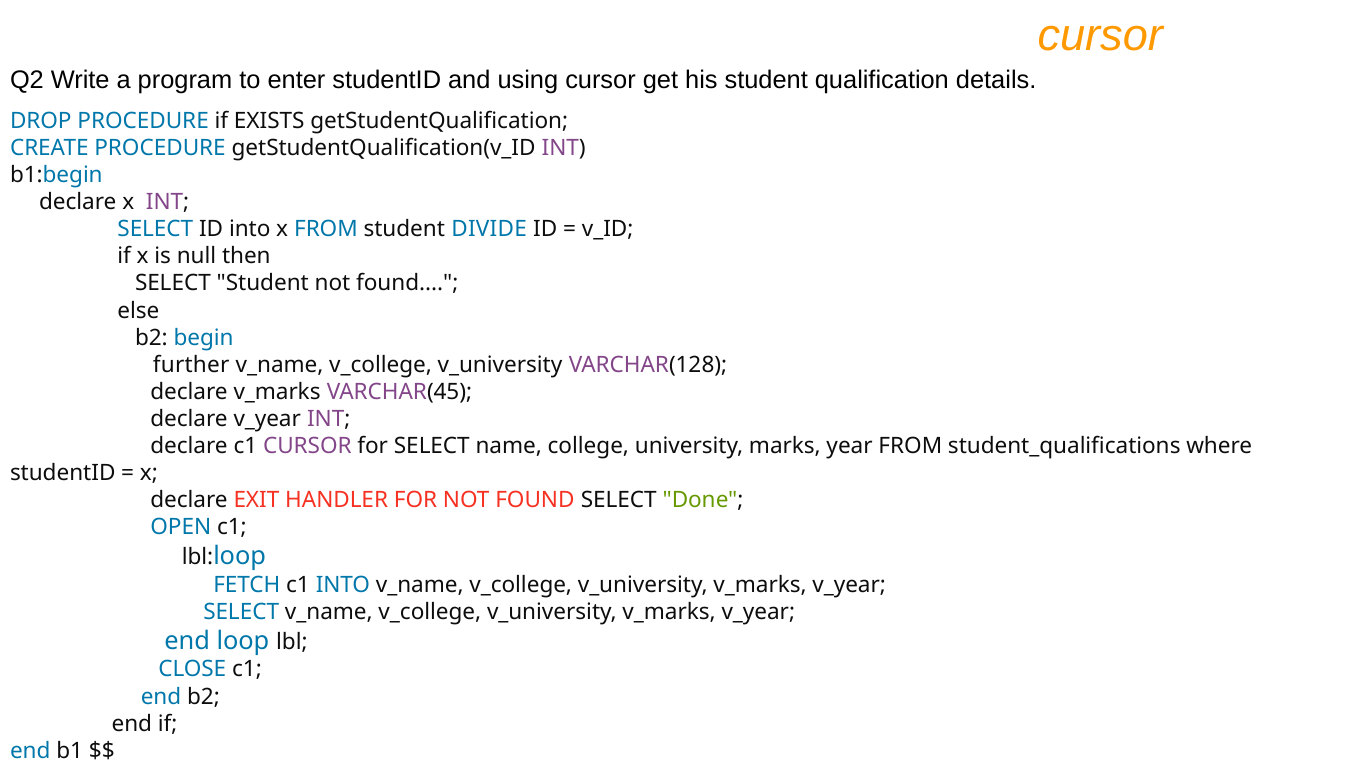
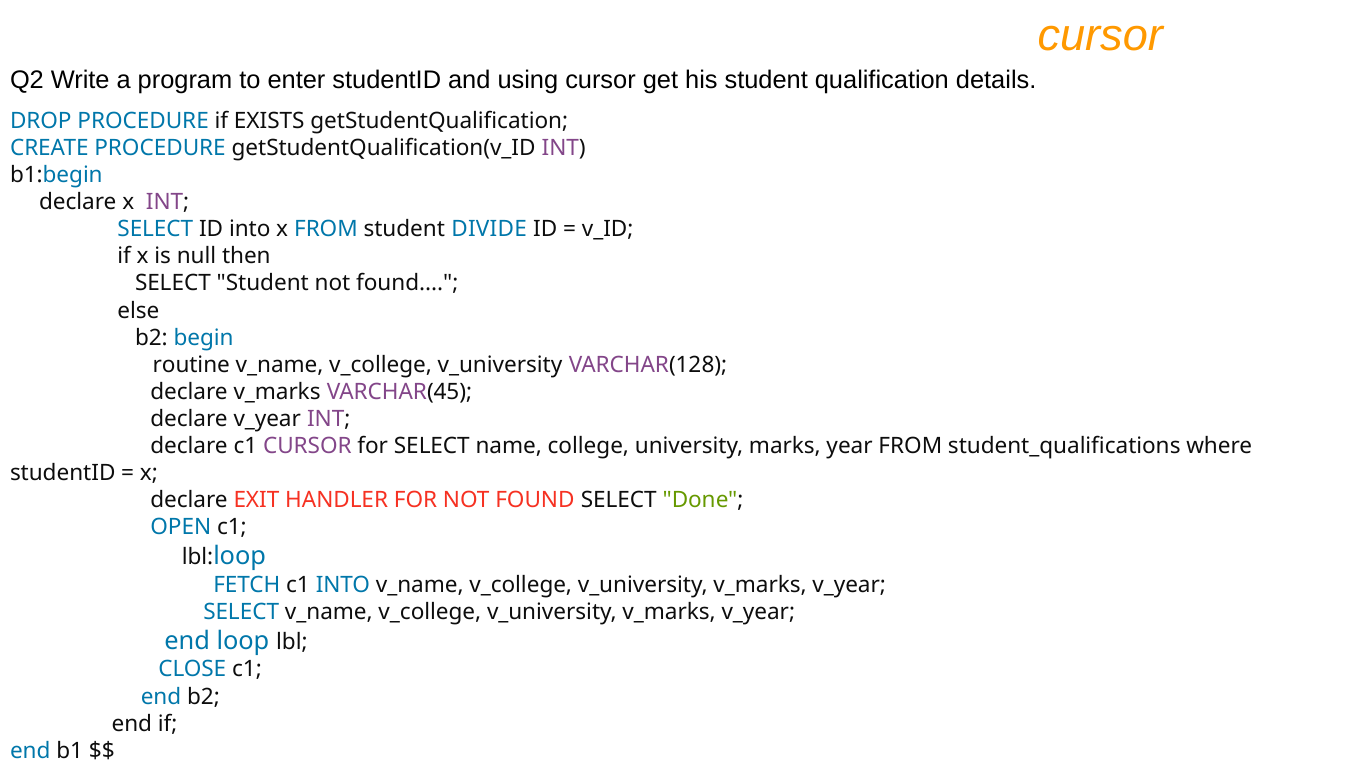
further: further -> routine (191, 365)
